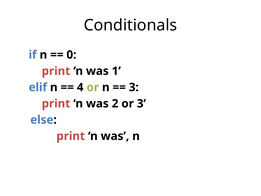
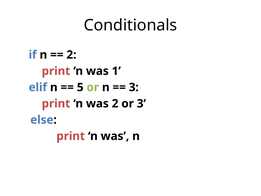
0: 0 -> 2 (71, 55)
4: 4 -> 5 (80, 87)
